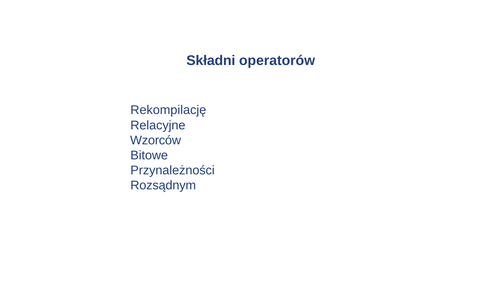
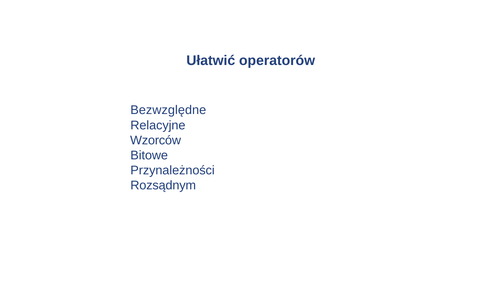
Składni: Składni -> Ułatwić (211, 61)
Rekompilację: Rekompilację -> Bezwzględne (168, 110)
